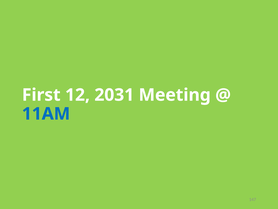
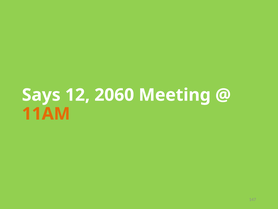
First: First -> Says (41, 95)
2031: 2031 -> 2060 (114, 95)
11AM colour: blue -> orange (46, 114)
